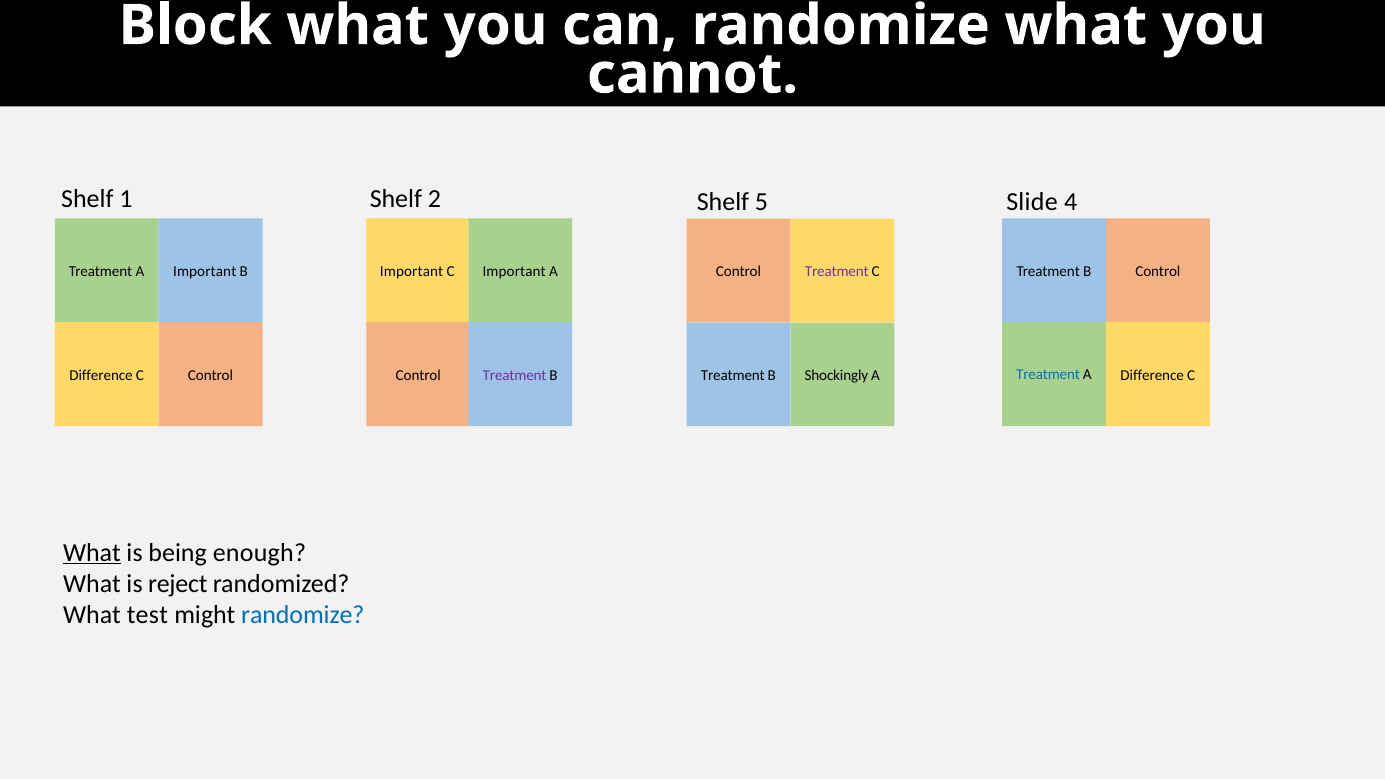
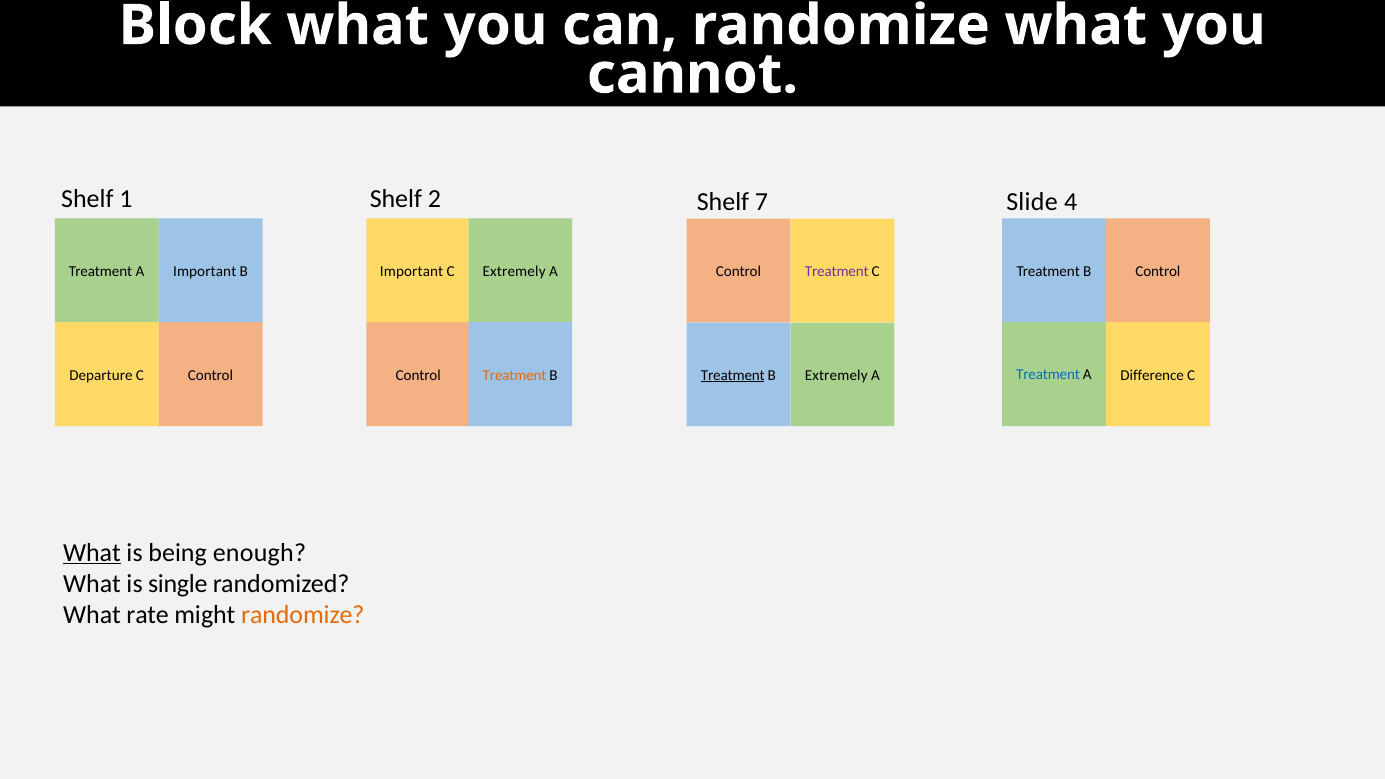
5: 5 -> 7 (762, 202)
Important: Important -> Extremely (514, 271)
Difference: Difference -> Departure (101, 375)
Treatment colour: purple -> orange (515, 375)
Treatment underline: none -> present (733, 375)
Shockingly: Shockingly -> Extremely (836, 375)
reject: reject -> single (178, 584)
test: test -> rate (148, 615)
randomize colour: blue -> orange (303, 615)
